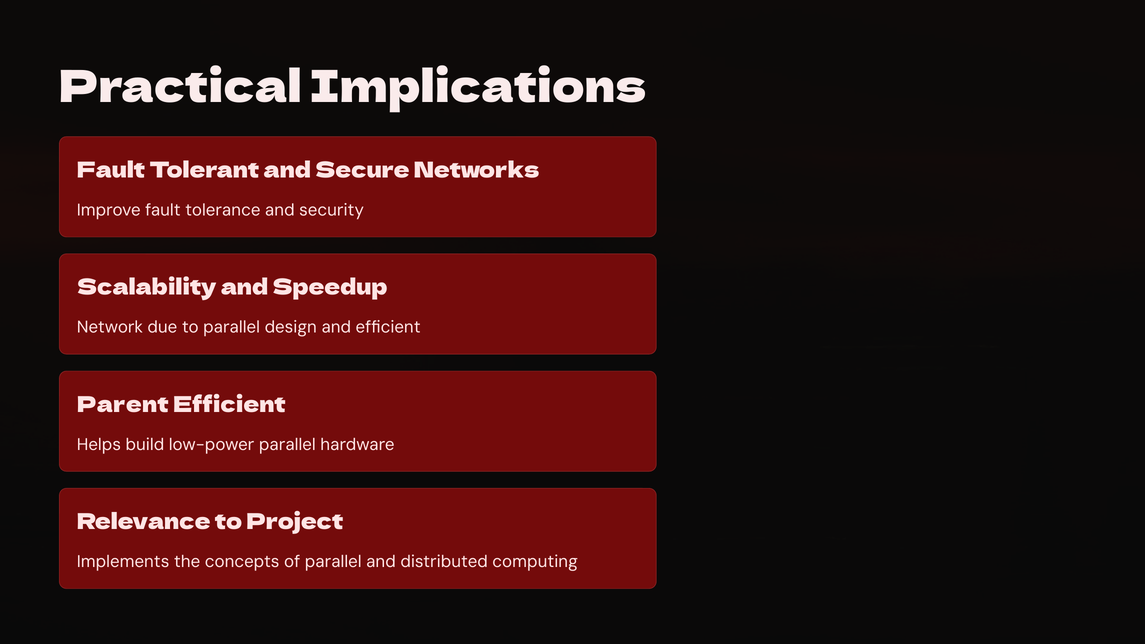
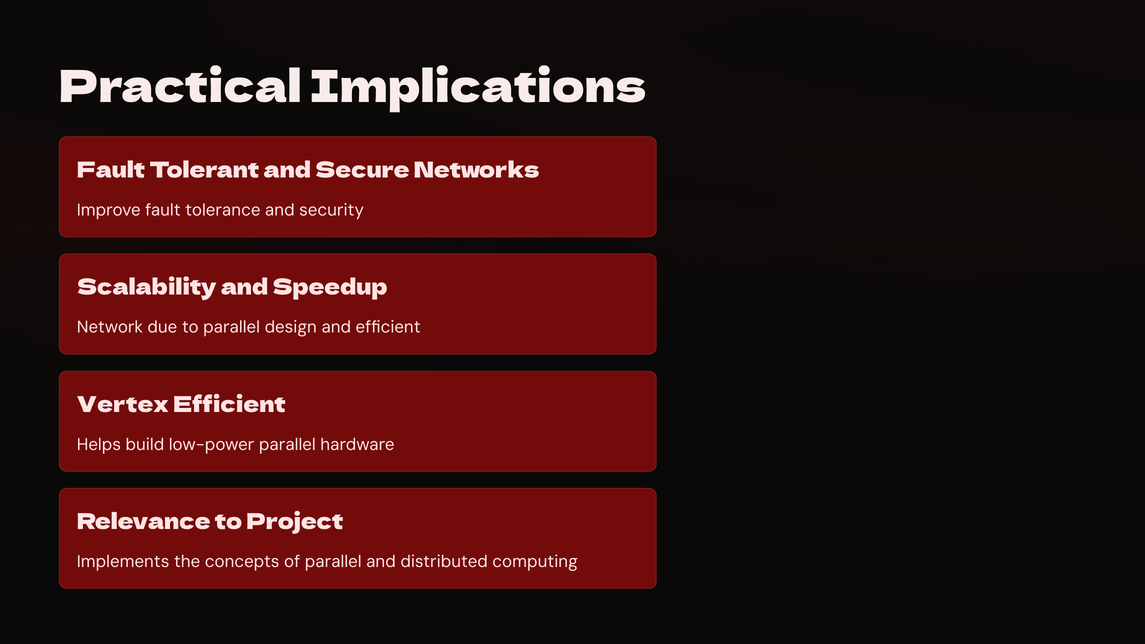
Parent: Parent -> Vertex (123, 405)
